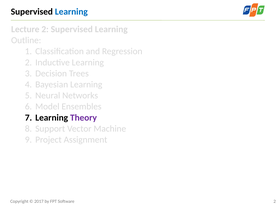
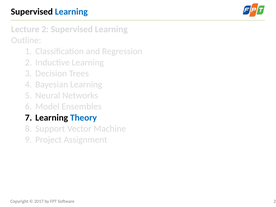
Theory colour: purple -> blue (84, 118)
